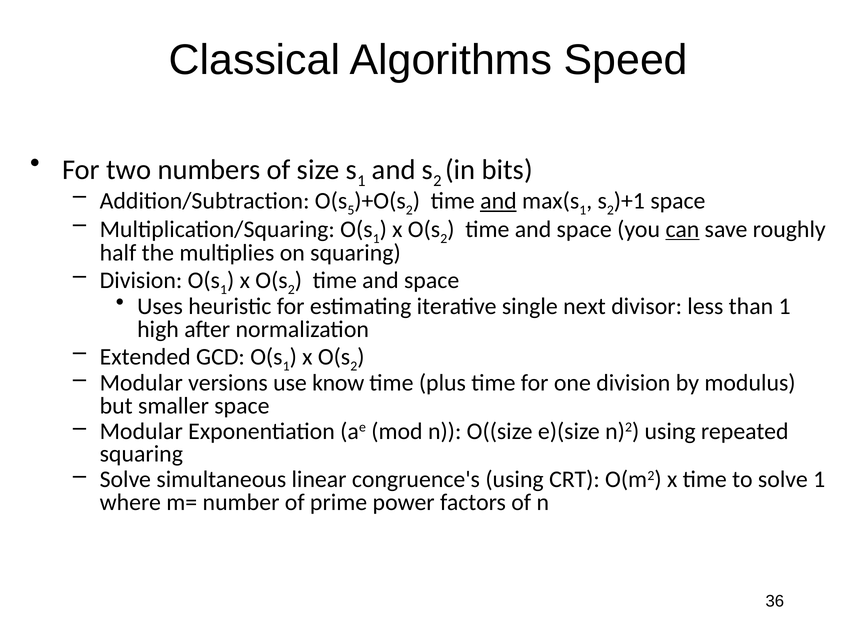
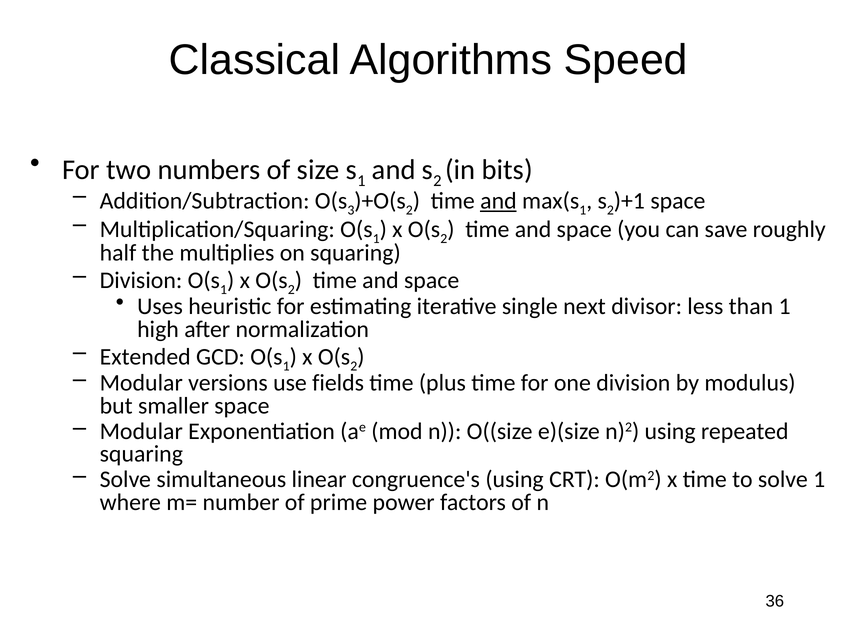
5: 5 -> 3 (351, 210)
can underline: present -> none (682, 229)
know: know -> fields (338, 383)
